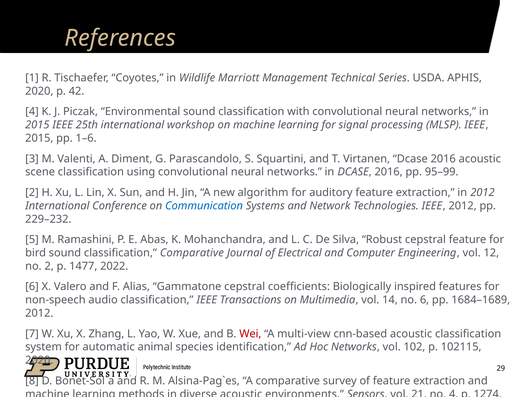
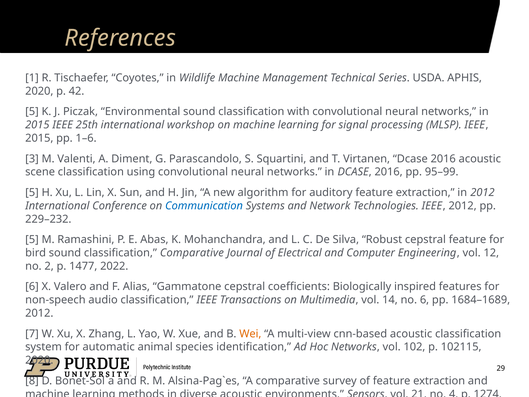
Wildlife Marriott: Marriott -> Machine (239, 78)
4: 4 -> 5 (32, 112)
2: 2 -> 5 (32, 192)
Wei colour: red -> orange (250, 334)
